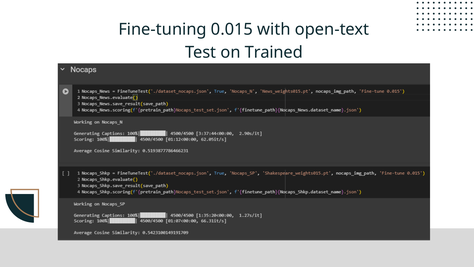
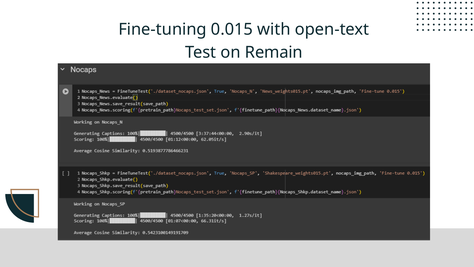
Trained: Trained -> Remain (274, 52)
